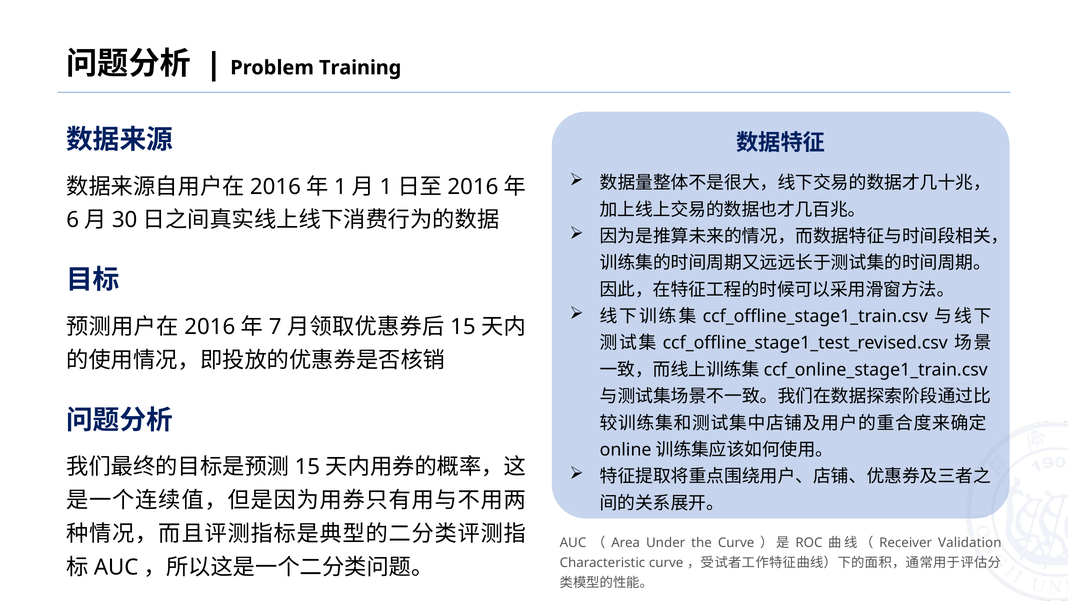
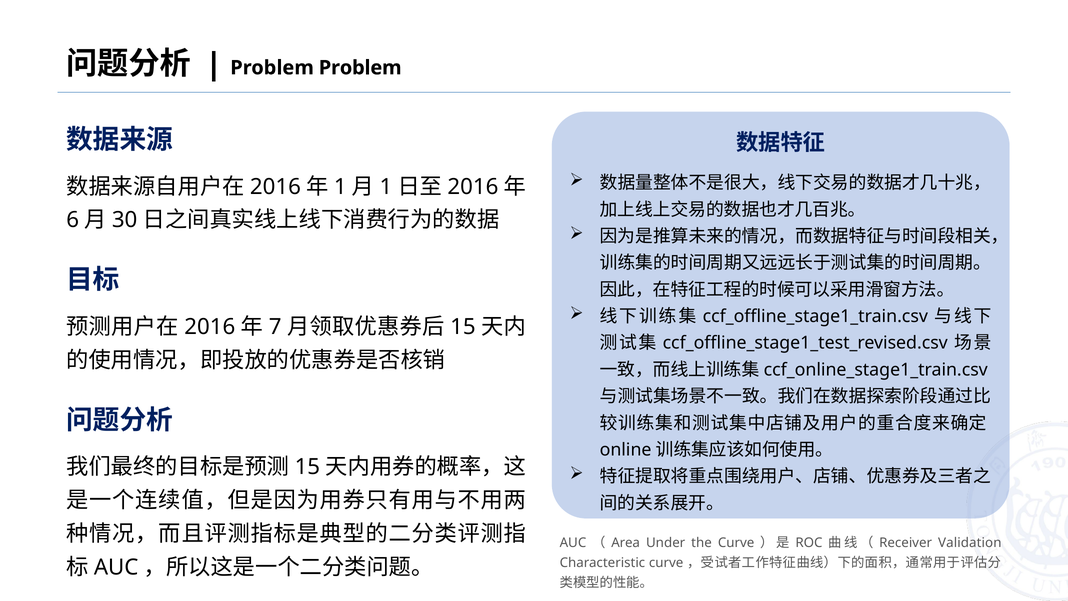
Problem Training: Training -> Problem (360, 68)
